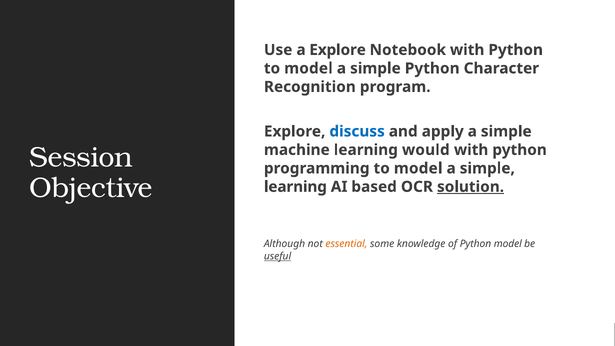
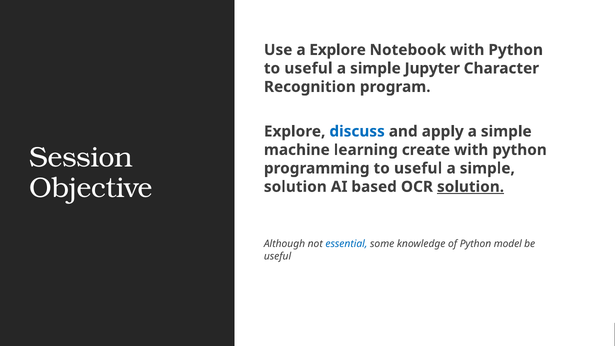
model: model -> useful (308, 68)
simple Python: Python -> Jupyter (432, 68)
would: would -> create (426, 150)
programming to model: model -> useful (418, 168)
learning: learning -> solution (295, 187)
essential colour: orange -> blue (346, 244)
useful underline: present -> none (278, 256)
